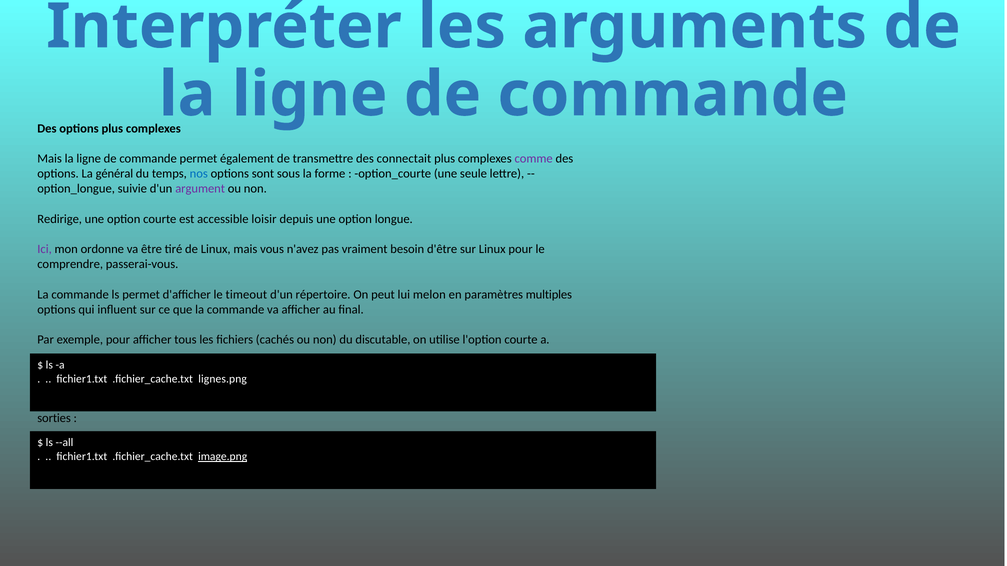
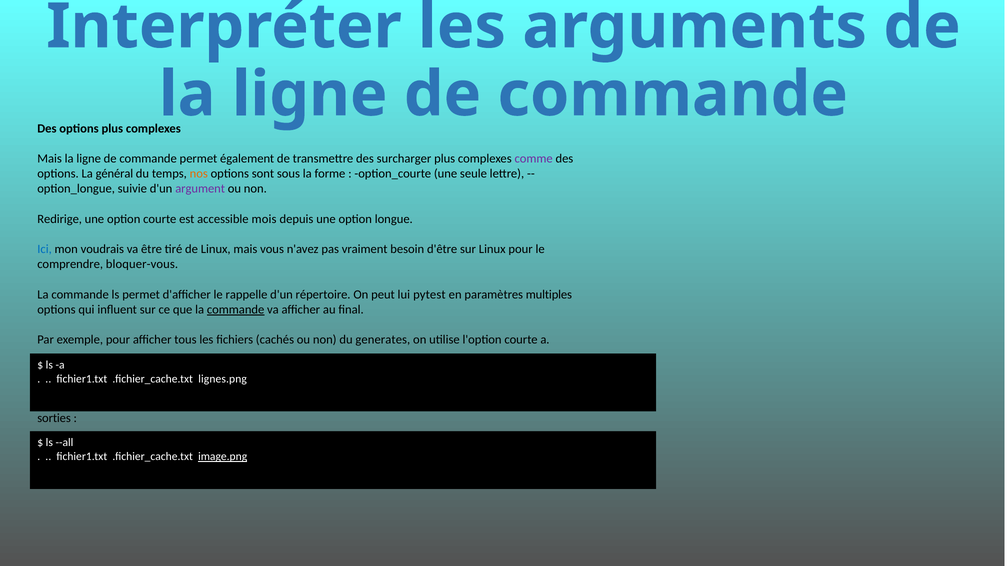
connectait: connectait -> surcharger (404, 159)
nos colour: blue -> orange (199, 174)
loisir: loisir -> mois (264, 219)
Ici colour: purple -> blue (45, 249)
ordonne: ordonne -> voudrais (102, 249)
passerai-vous: passerai-vous -> bloquer-vous (142, 264)
timeout: timeout -> rappelle (246, 295)
melon: melon -> pytest (429, 295)
commande underline: none -> present (236, 310)
discutable: discutable -> generates (383, 340)
